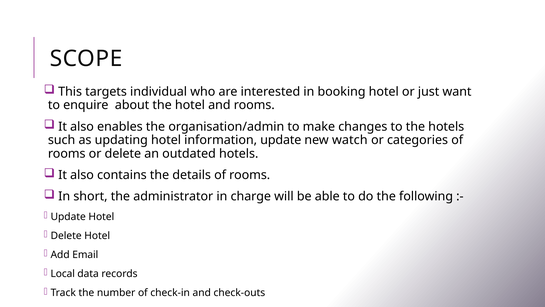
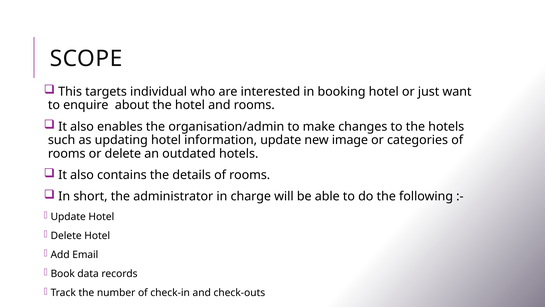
watch: watch -> image (350, 140)
Local: Local -> Book (63, 273)
